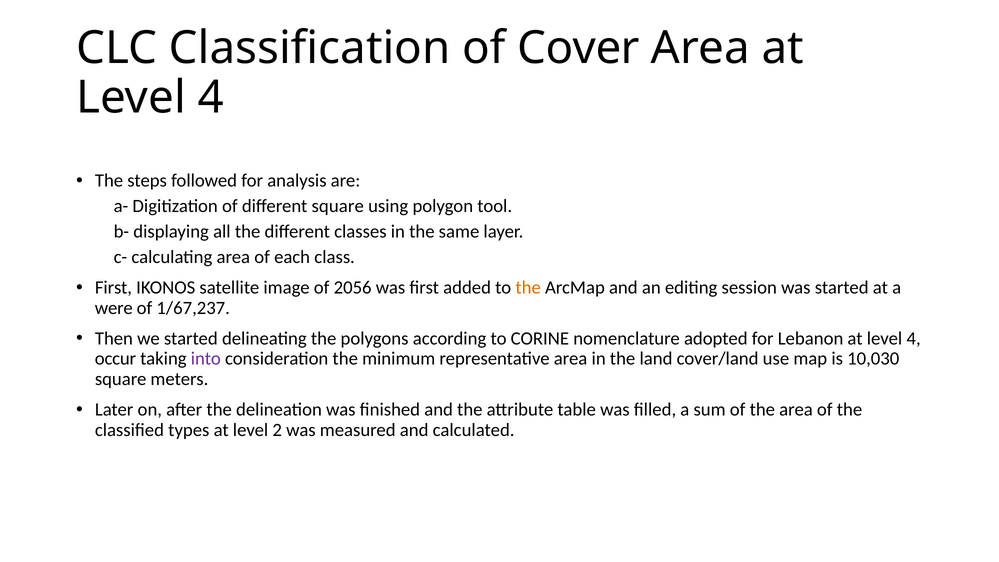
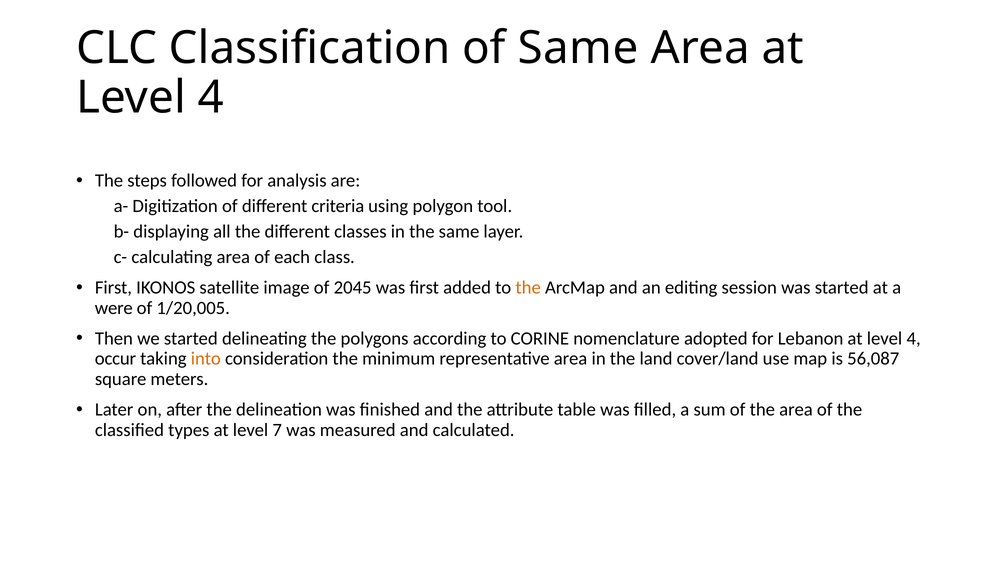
of Cover: Cover -> Same (578, 48)
different square: square -> criteria (338, 206)
2056: 2056 -> 2045 (353, 288)
1/67,237: 1/67,237 -> 1/20,005 (193, 308)
into colour: purple -> orange (206, 359)
10,030: 10,030 -> 56,087 (873, 359)
2: 2 -> 7 (277, 430)
